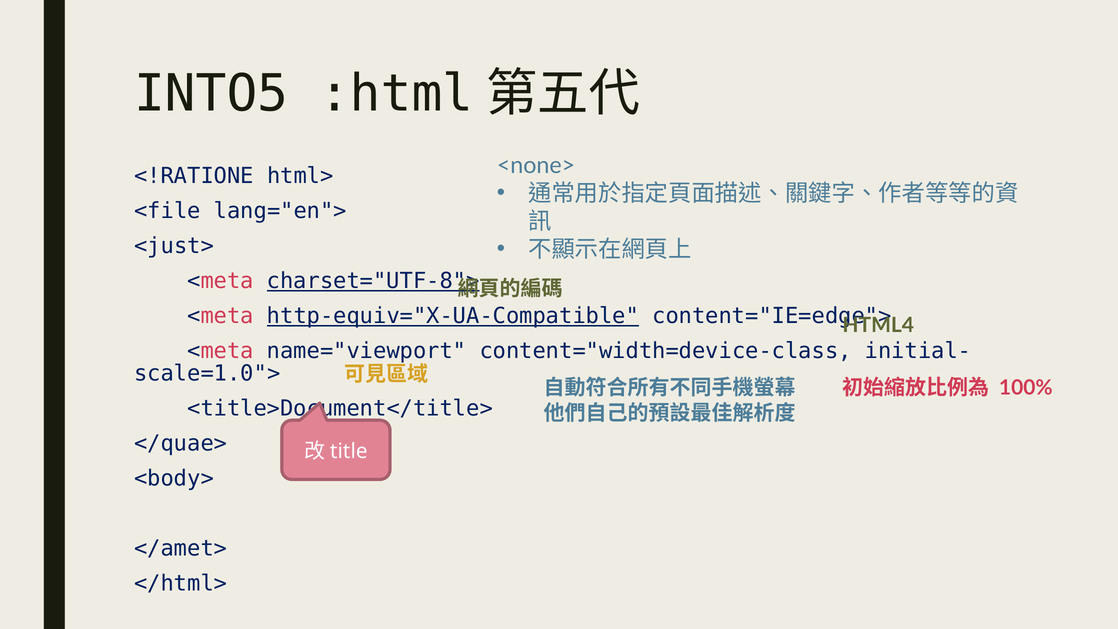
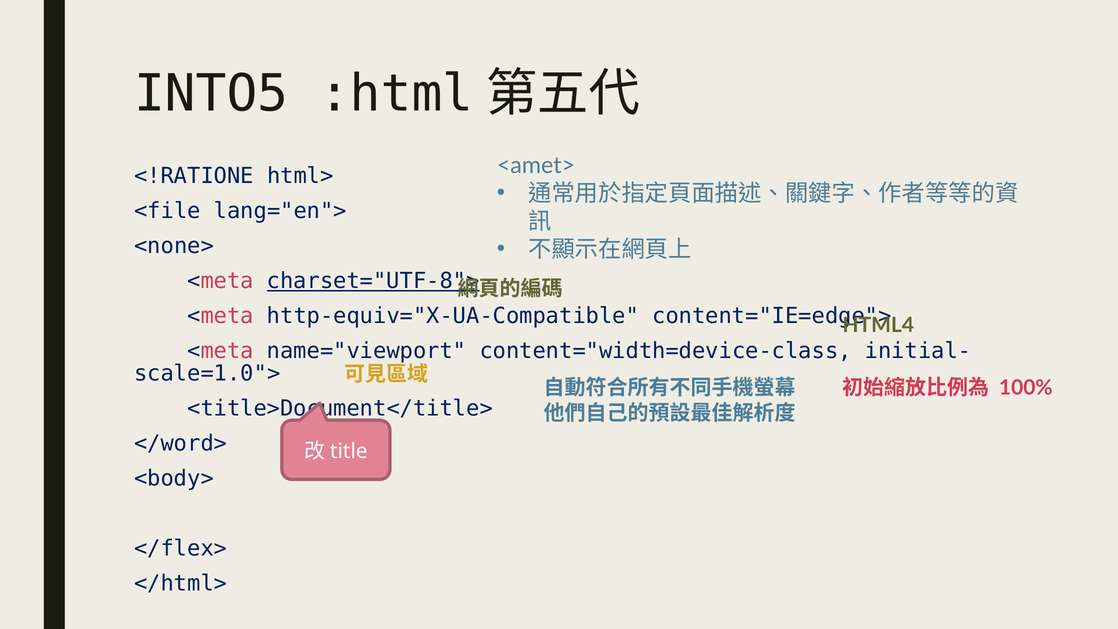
<none>: <none> -> <amet> (536, 165)
<just>: <just> -> <none> (174, 246)
http-equiv="X-UA-Compatible underline: present -> none (453, 316)
</quae>: </quae> -> </word> (181, 444)
</amet>: </amet> -> </flex> (181, 548)
